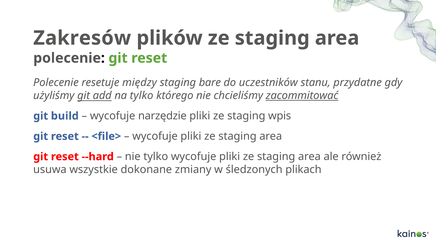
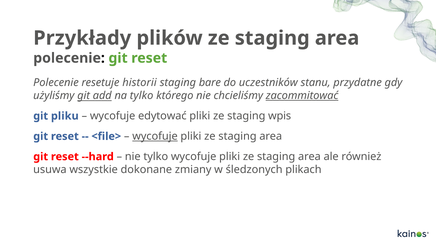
Zakresów: Zakresów -> Przykłady (82, 38)
między: między -> historii (140, 83)
build: build -> pliku (65, 116)
narzędzie: narzędzie -> edytować (162, 116)
wycofuje underline: none -> present (155, 136)
